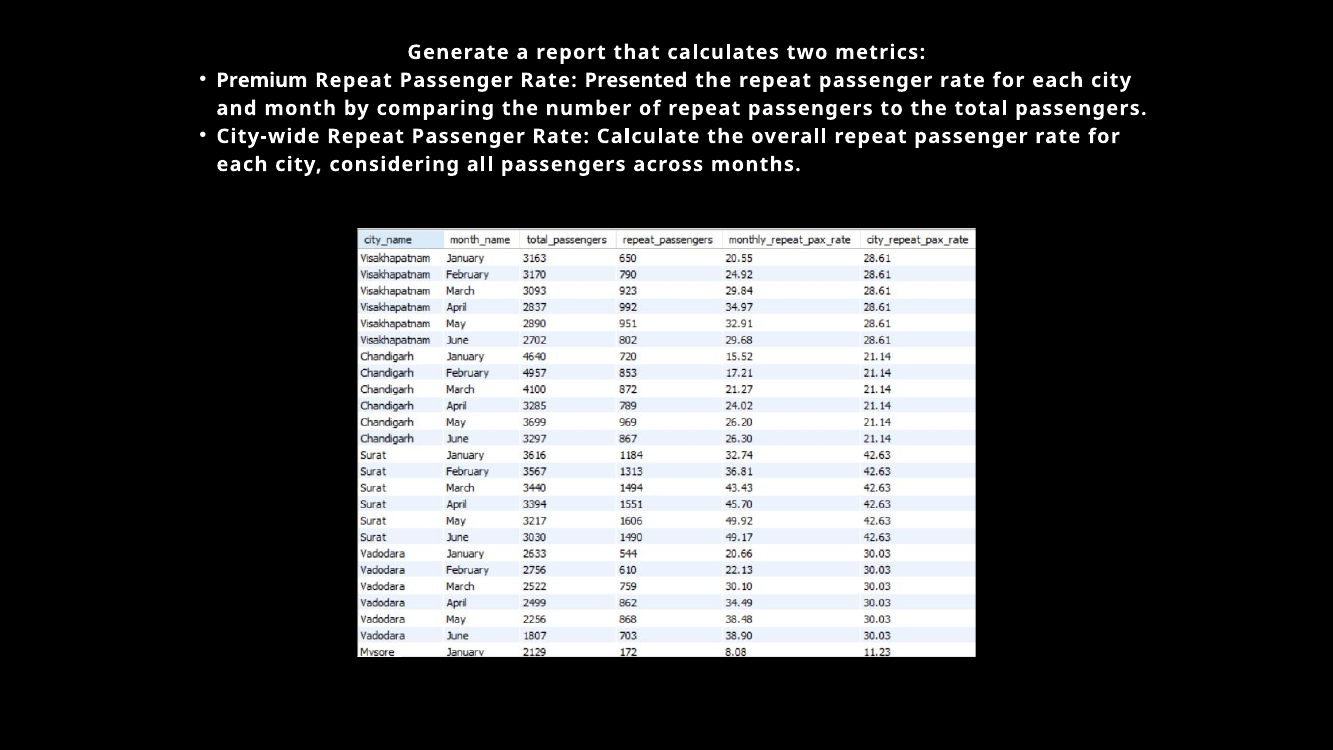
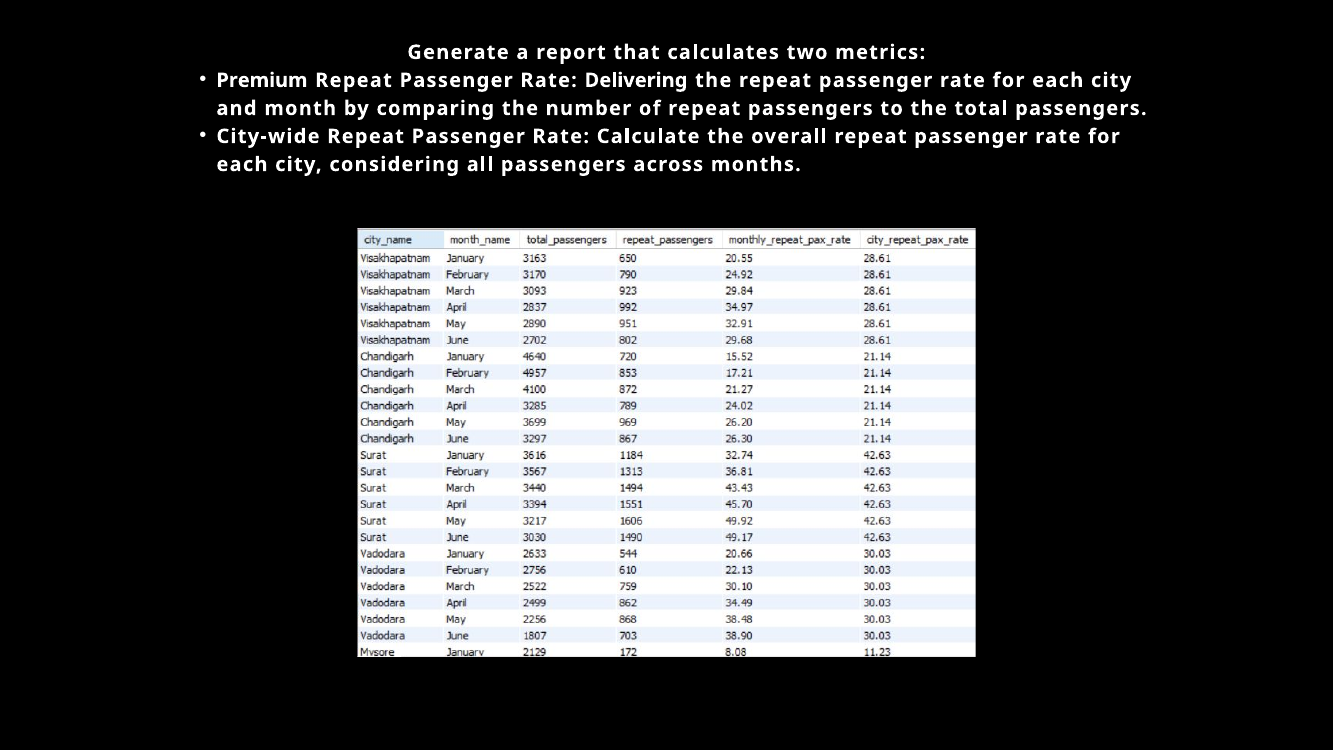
Presented: Presented -> Delivering (636, 80)
